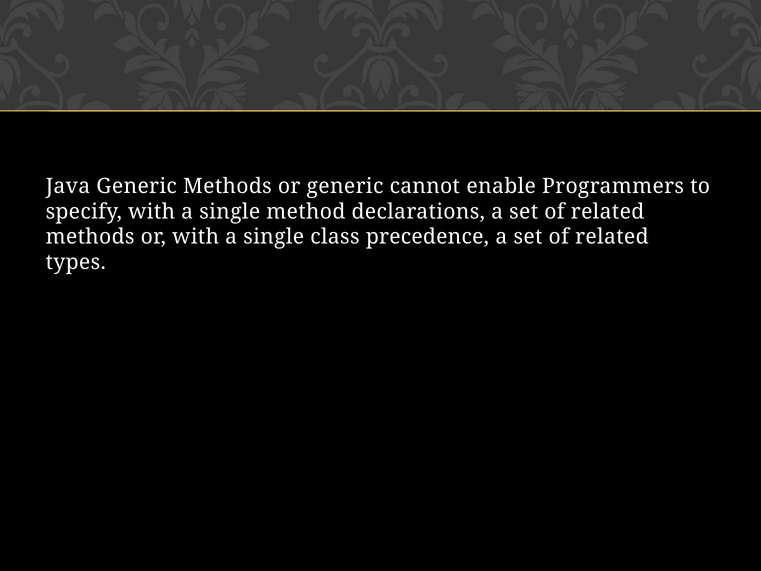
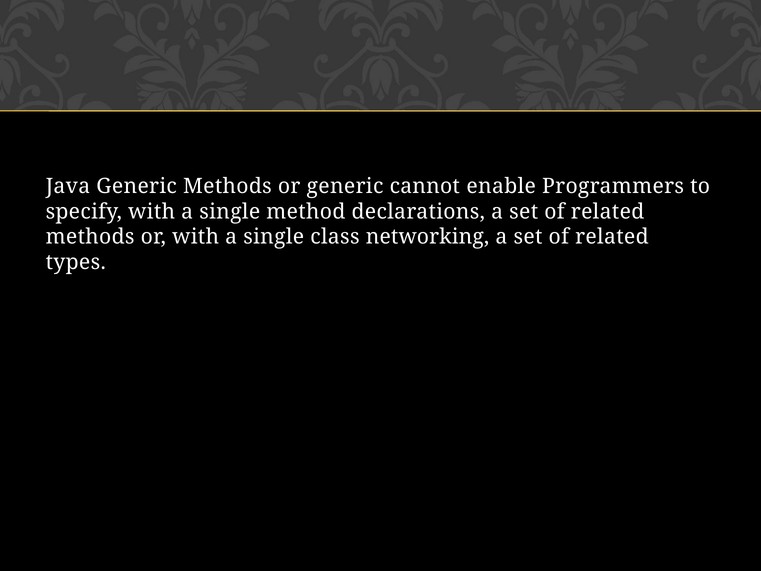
precedence: precedence -> networking (427, 237)
